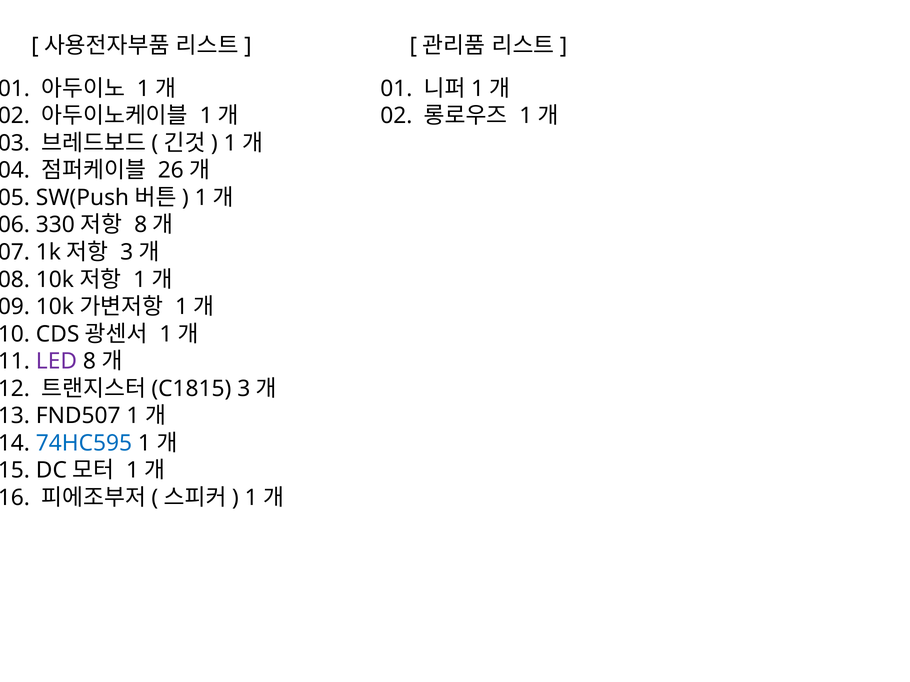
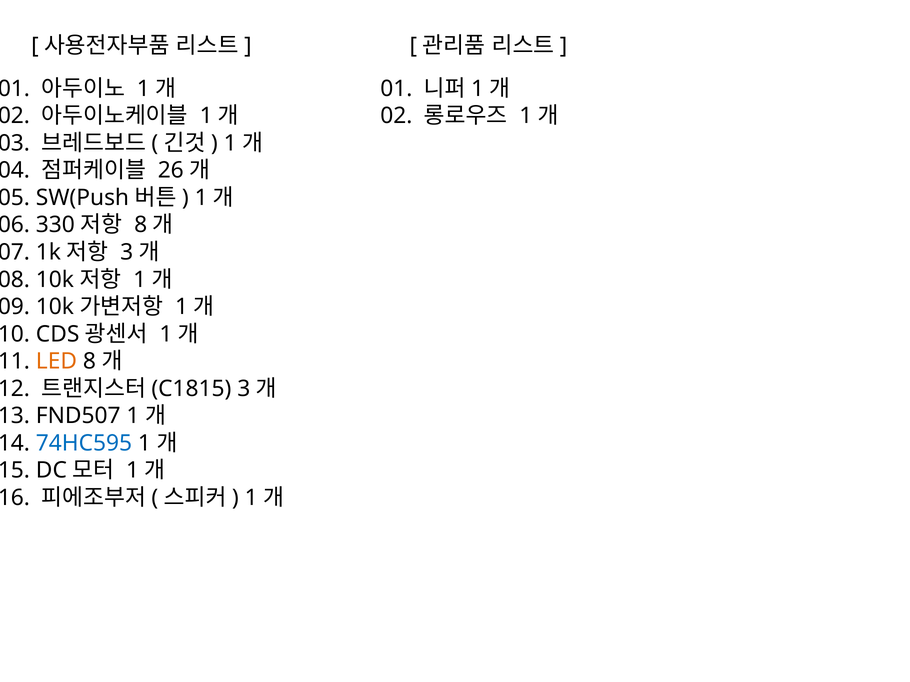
LED colour: purple -> orange (56, 362)
